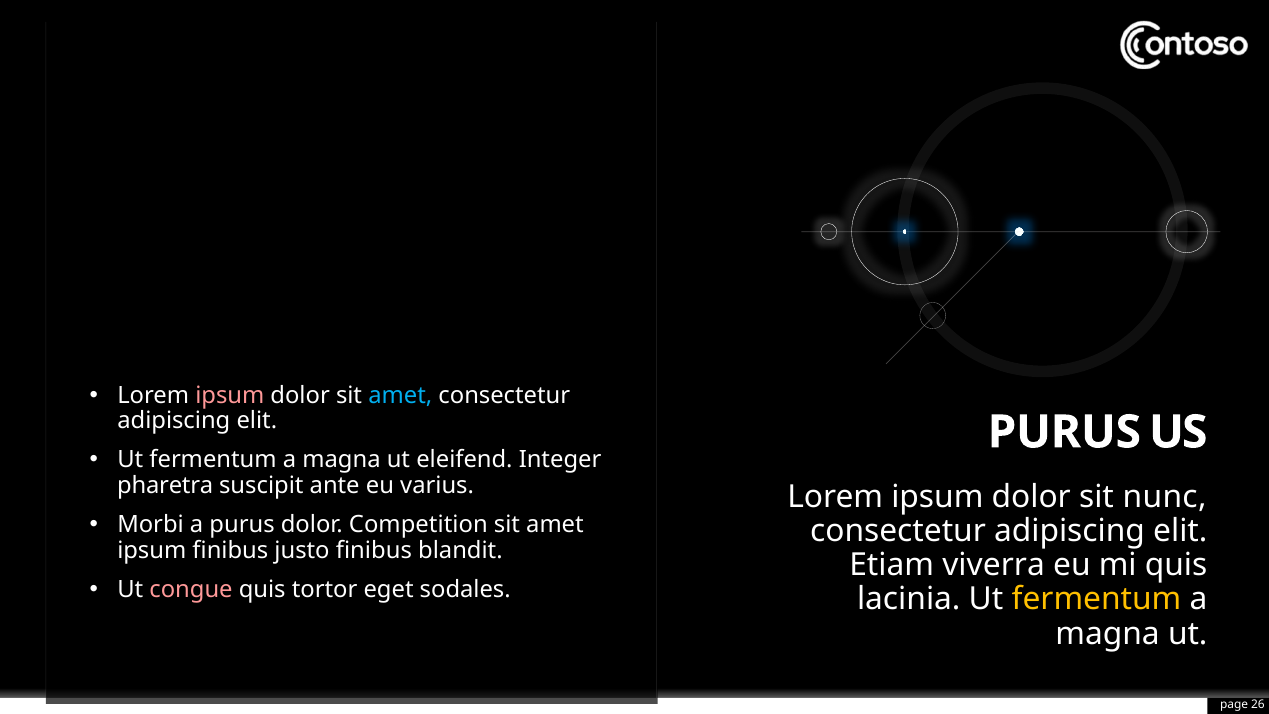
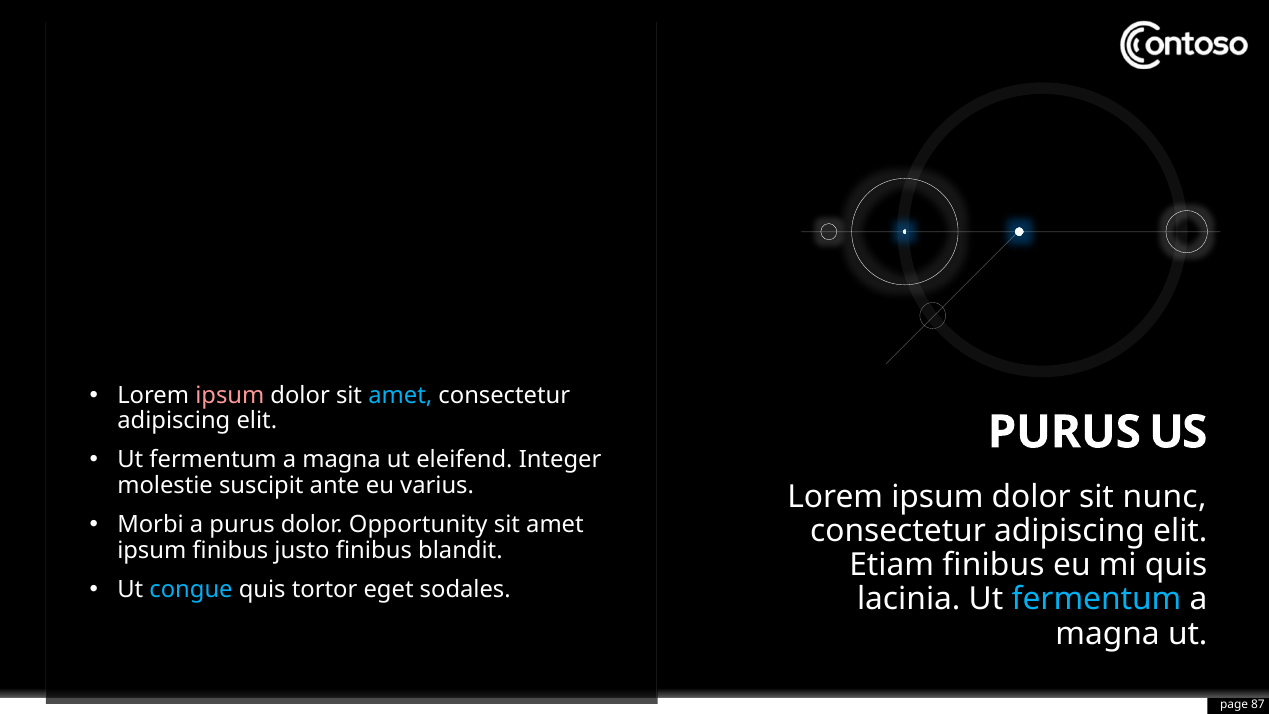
pharetra: pharetra -> molestie (165, 486)
Competition: Competition -> Opportunity (418, 524)
Etiam viverra: viverra -> finibus (993, 565)
congue colour: pink -> light blue (191, 589)
fermentum colour: yellow -> light blue (1097, 599)
26: 26 -> 87 (1258, 704)
